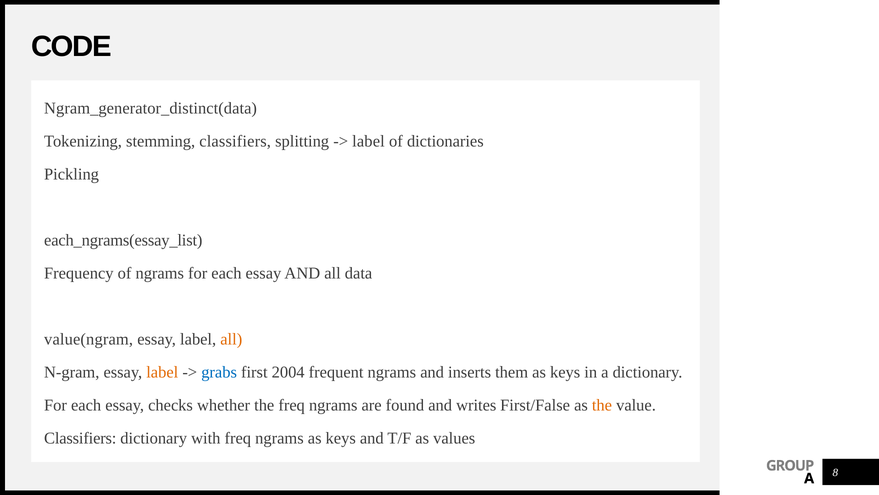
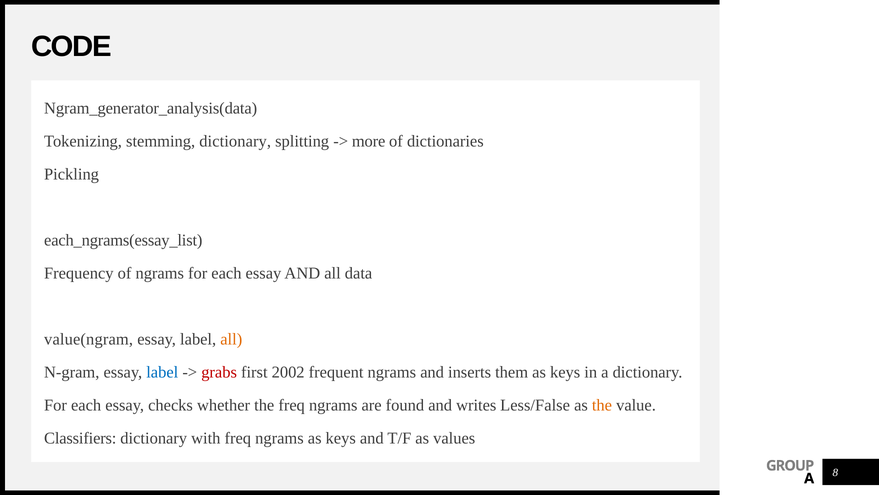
Ngram_generator_distinct(data: Ngram_generator_distinct(data -> Ngram_generator_analysis(data (151, 108)
stemming classifiers: classifiers -> dictionary (235, 141)
label: label -> more (369, 141)
label colour: orange -> blue (162, 372)
grabs colour: blue -> red (219, 372)
2004: 2004 -> 2002 (288, 372)
First/False: First/False -> Less/False (535, 405)
